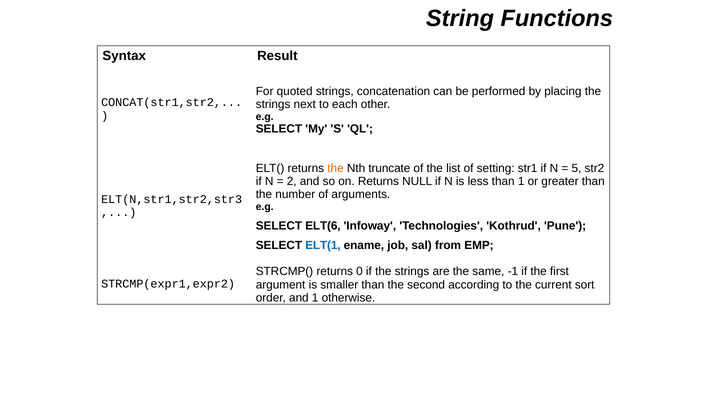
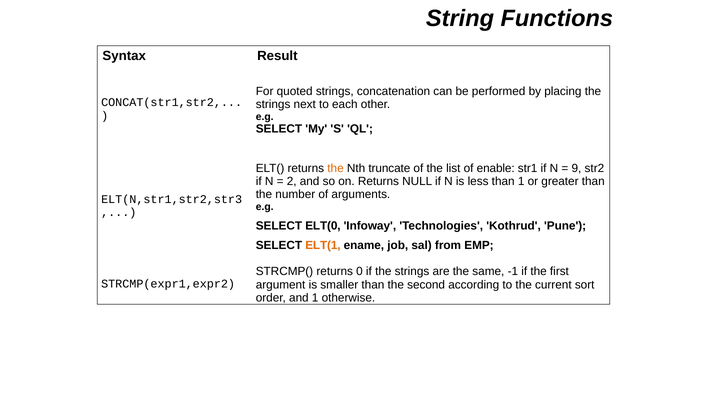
setting: setting -> enable (496, 168)
5: 5 -> 9 (576, 168)
ELT(6: ELT(6 -> ELT(0 (323, 226)
ELT(1 colour: blue -> orange (323, 245)
